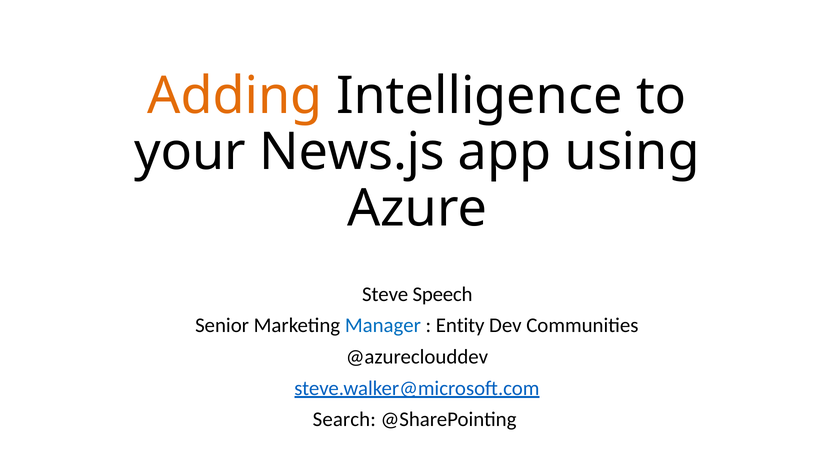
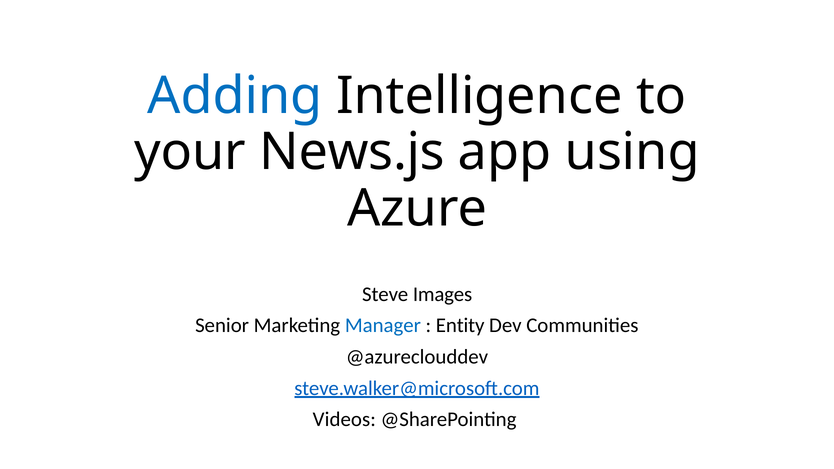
Adding colour: orange -> blue (235, 96)
Speech: Speech -> Images (443, 294)
Search: Search -> Videos (344, 420)
